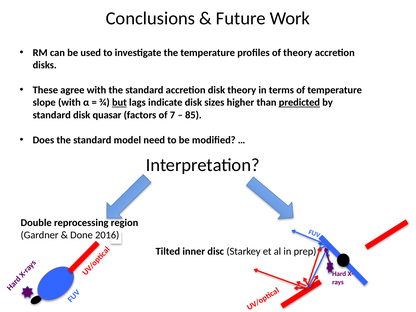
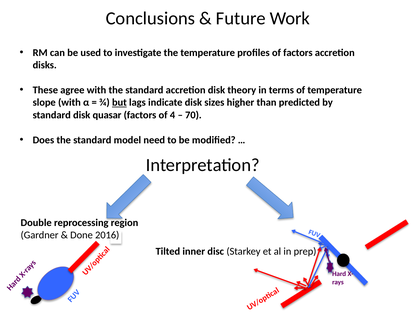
of theory: theory -> factors (298, 53)
predicted underline: present -> none (299, 103)
7: 7 -> 4 (172, 115)
85: 85 -> 70 (193, 115)
